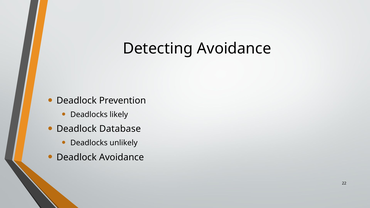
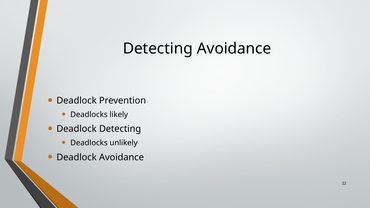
Deadlock Database: Database -> Detecting (120, 129)
